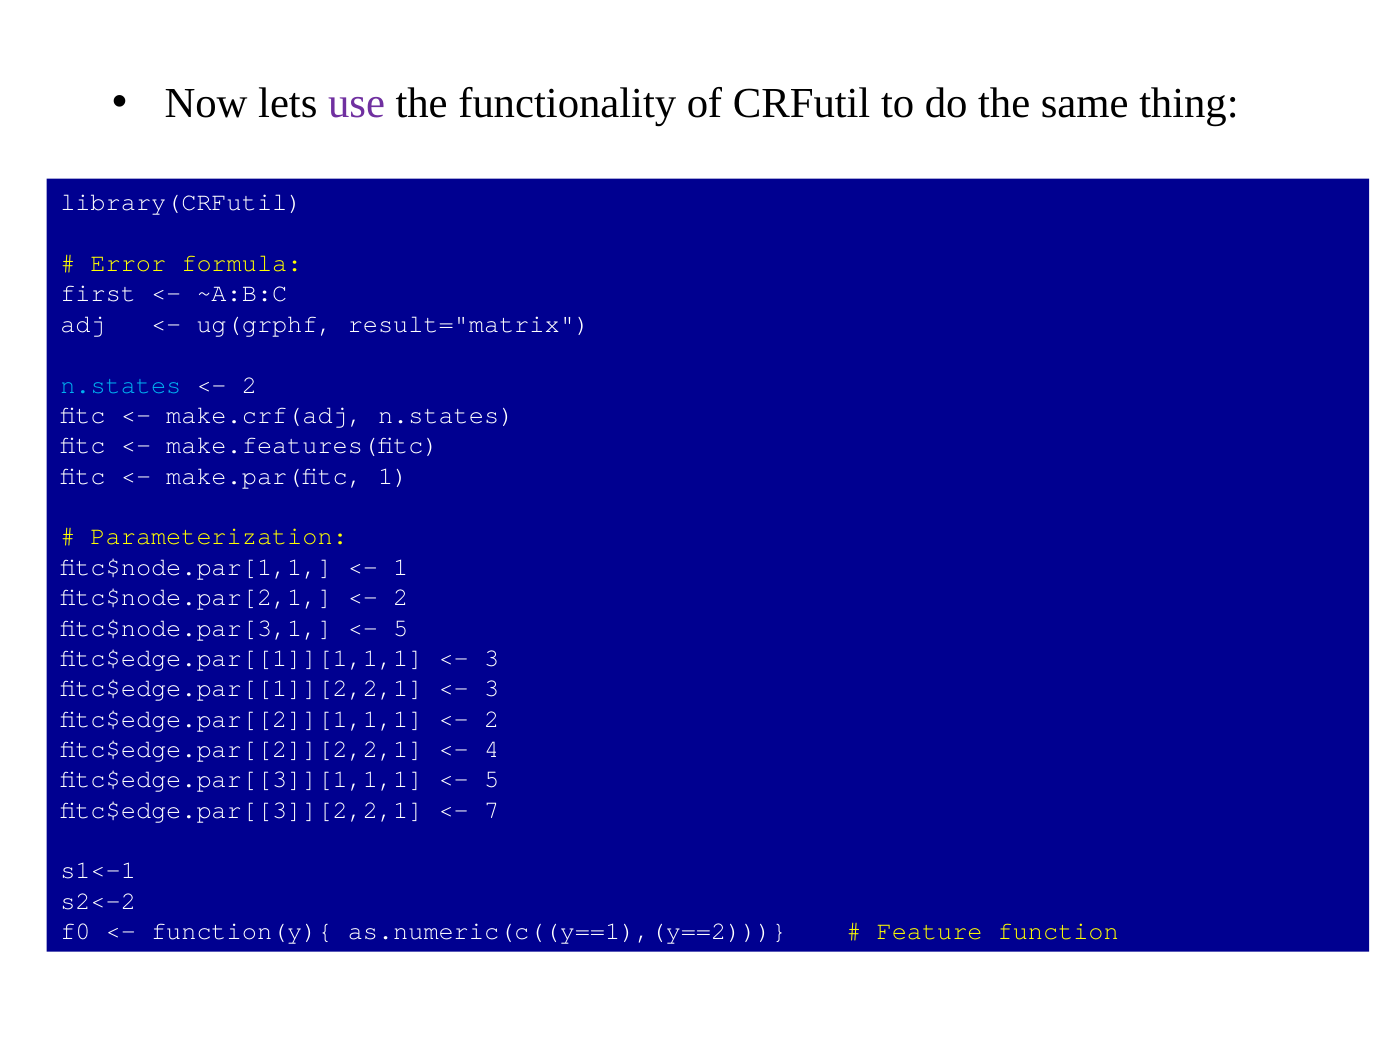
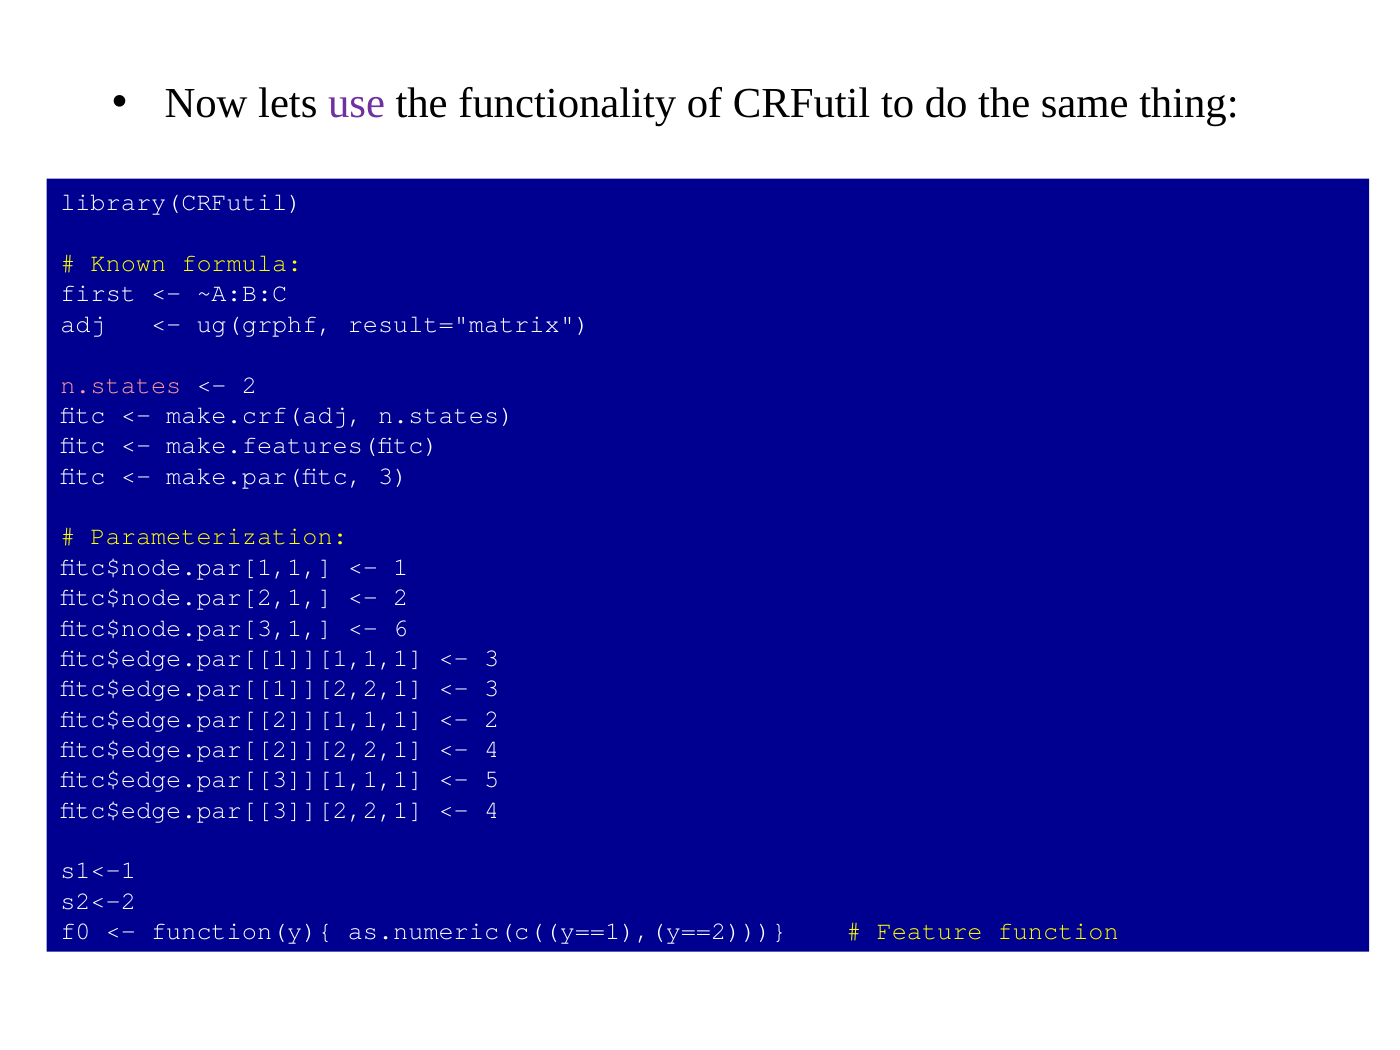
Error: Error -> Known (128, 263)
n.states colour: light blue -> pink (121, 385)
make.par(fitc 1: 1 -> 3 (393, 476)
5: 5 -> 6 (401, 628)
7: 7 -> 4 (492, 810)
